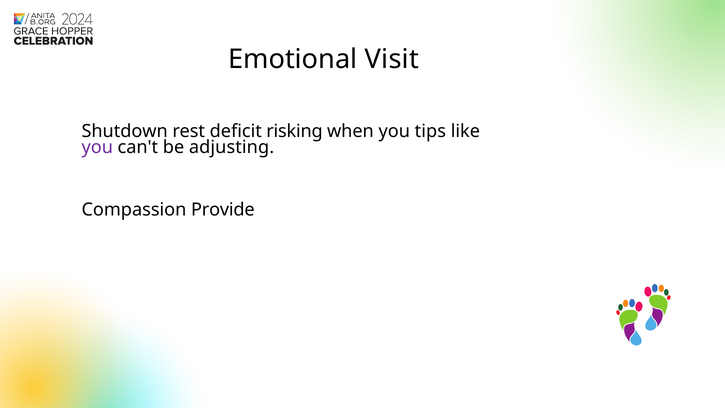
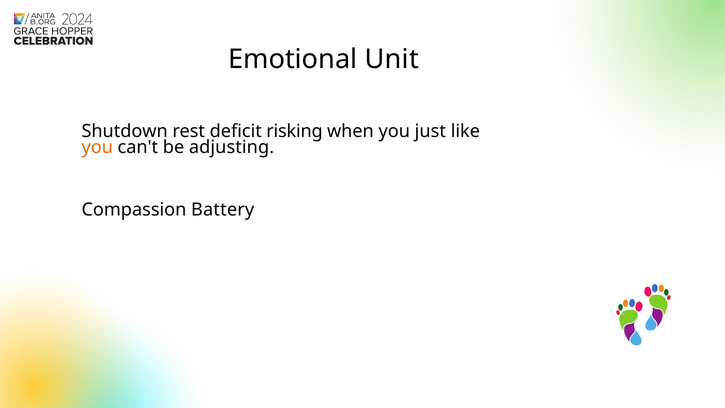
Visit: Visit -> Unit (392, 59)
tips: tips -> just (430, 131)
you colour: purple -> orange (97, 147)
Provide: Provide -> Battery (223, 209)
